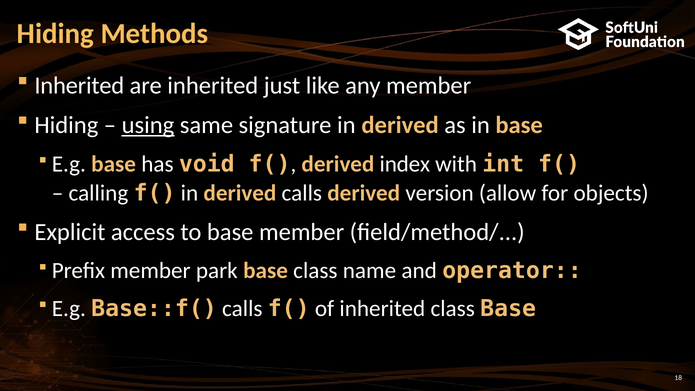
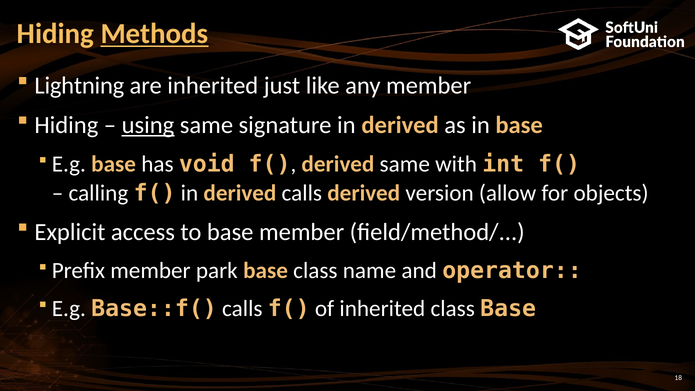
Methods underline: none -> present (154, 34)
Inherited: Inherited -> Lightning (79, 86)
derived index: index -> same (405, 164)
